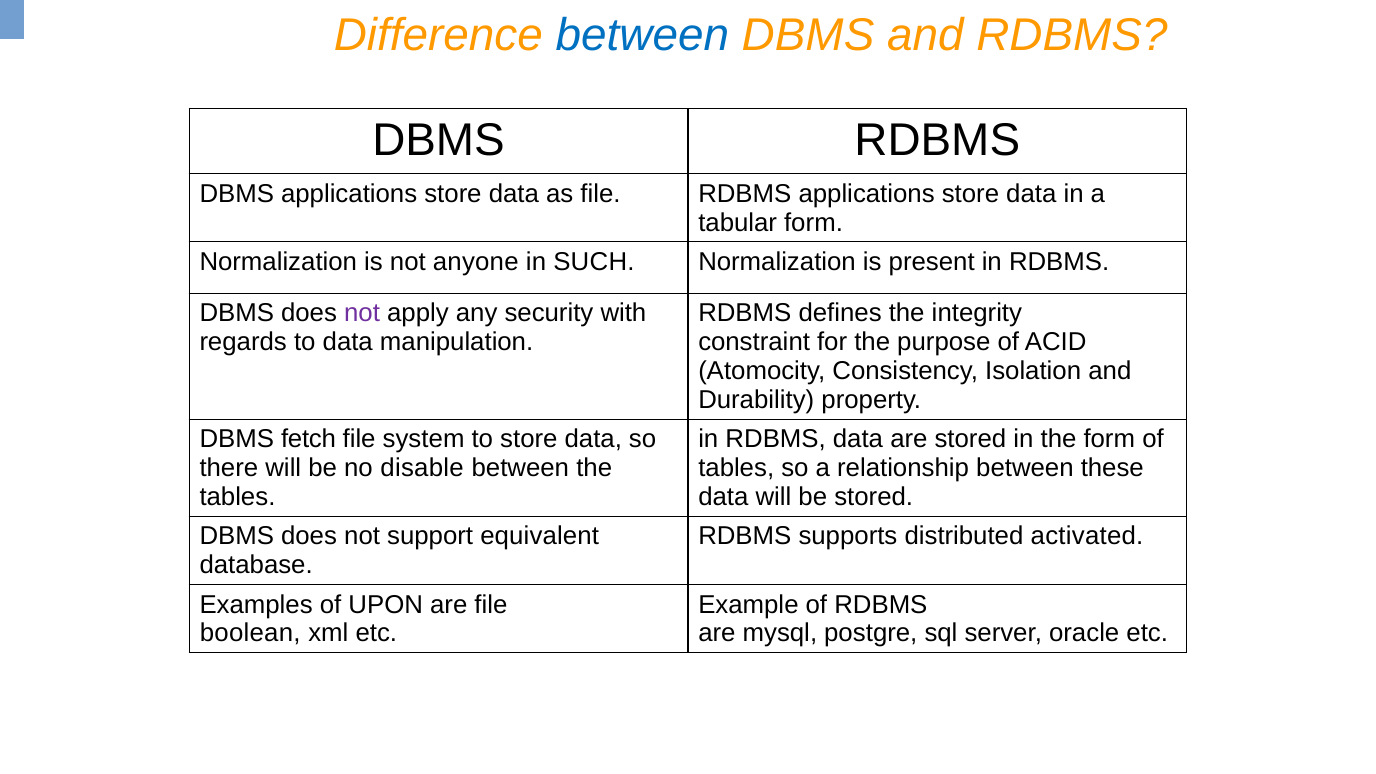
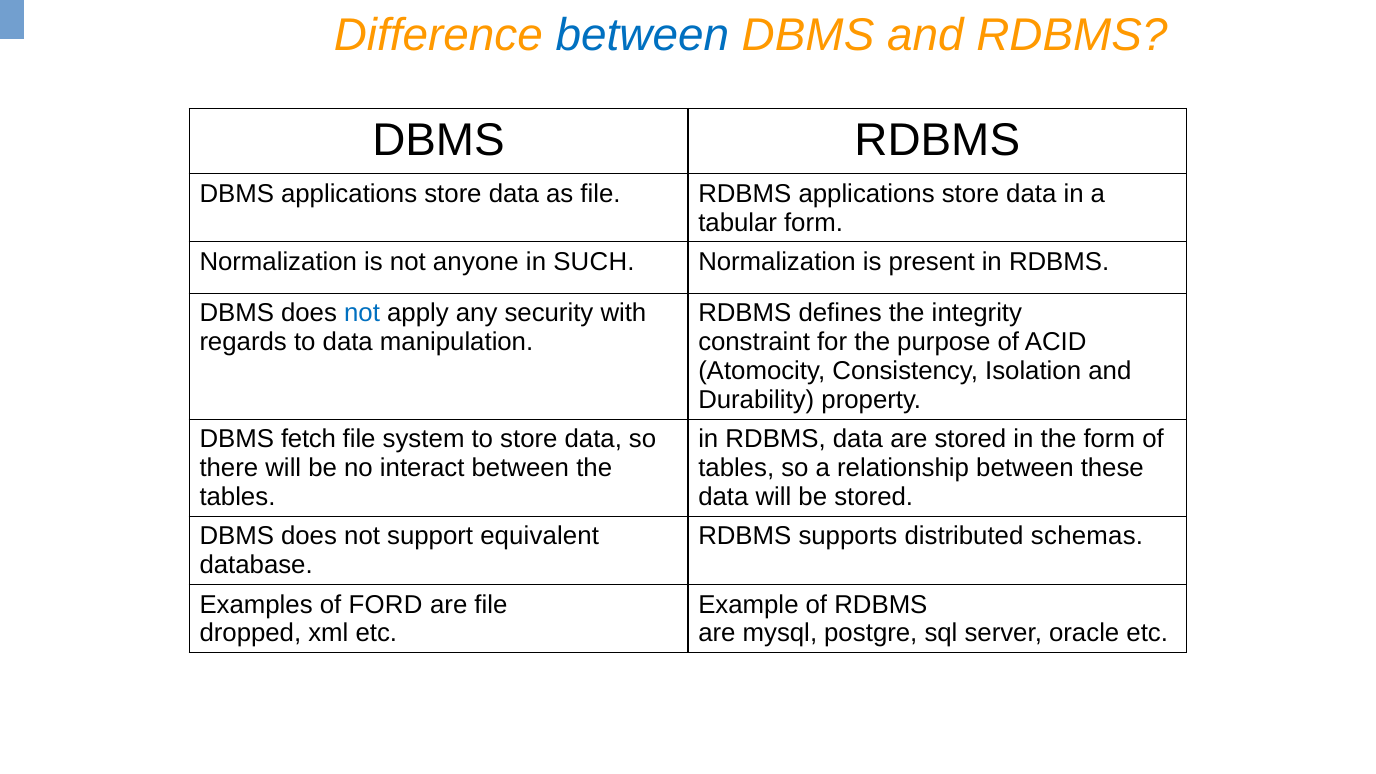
not colour: purple -> blue (362, 313)
disable: disable -> interact (422, 468)
activated: activated -> schemas (1087, 536)
UPON: UPON -> FORD (386, 605)
boolean: boolean -> dropped (250, 633)
